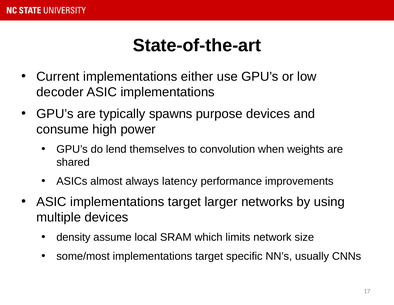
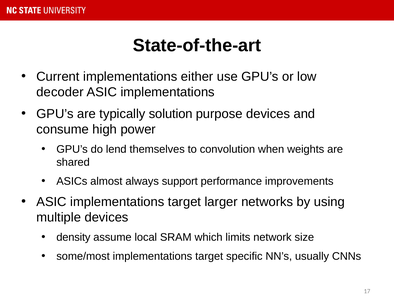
spawns: spawns -> solution (171, 114)
latency: latency -> support (180, 181)
